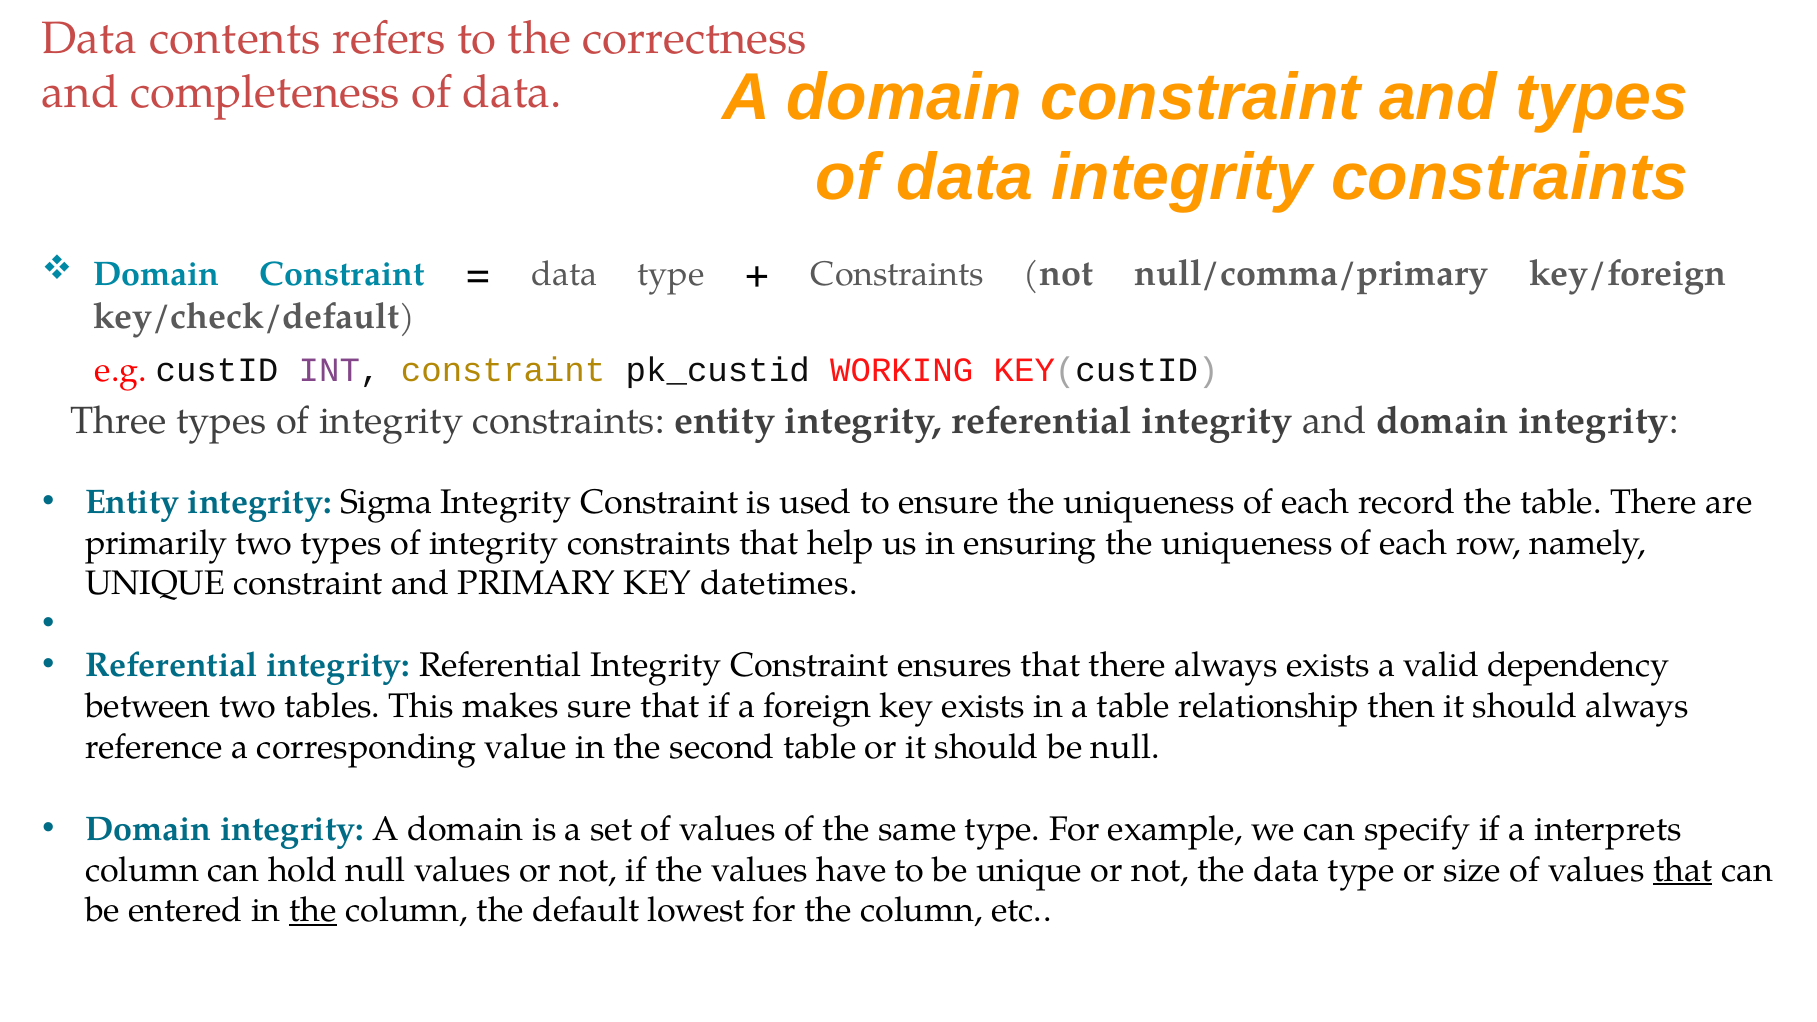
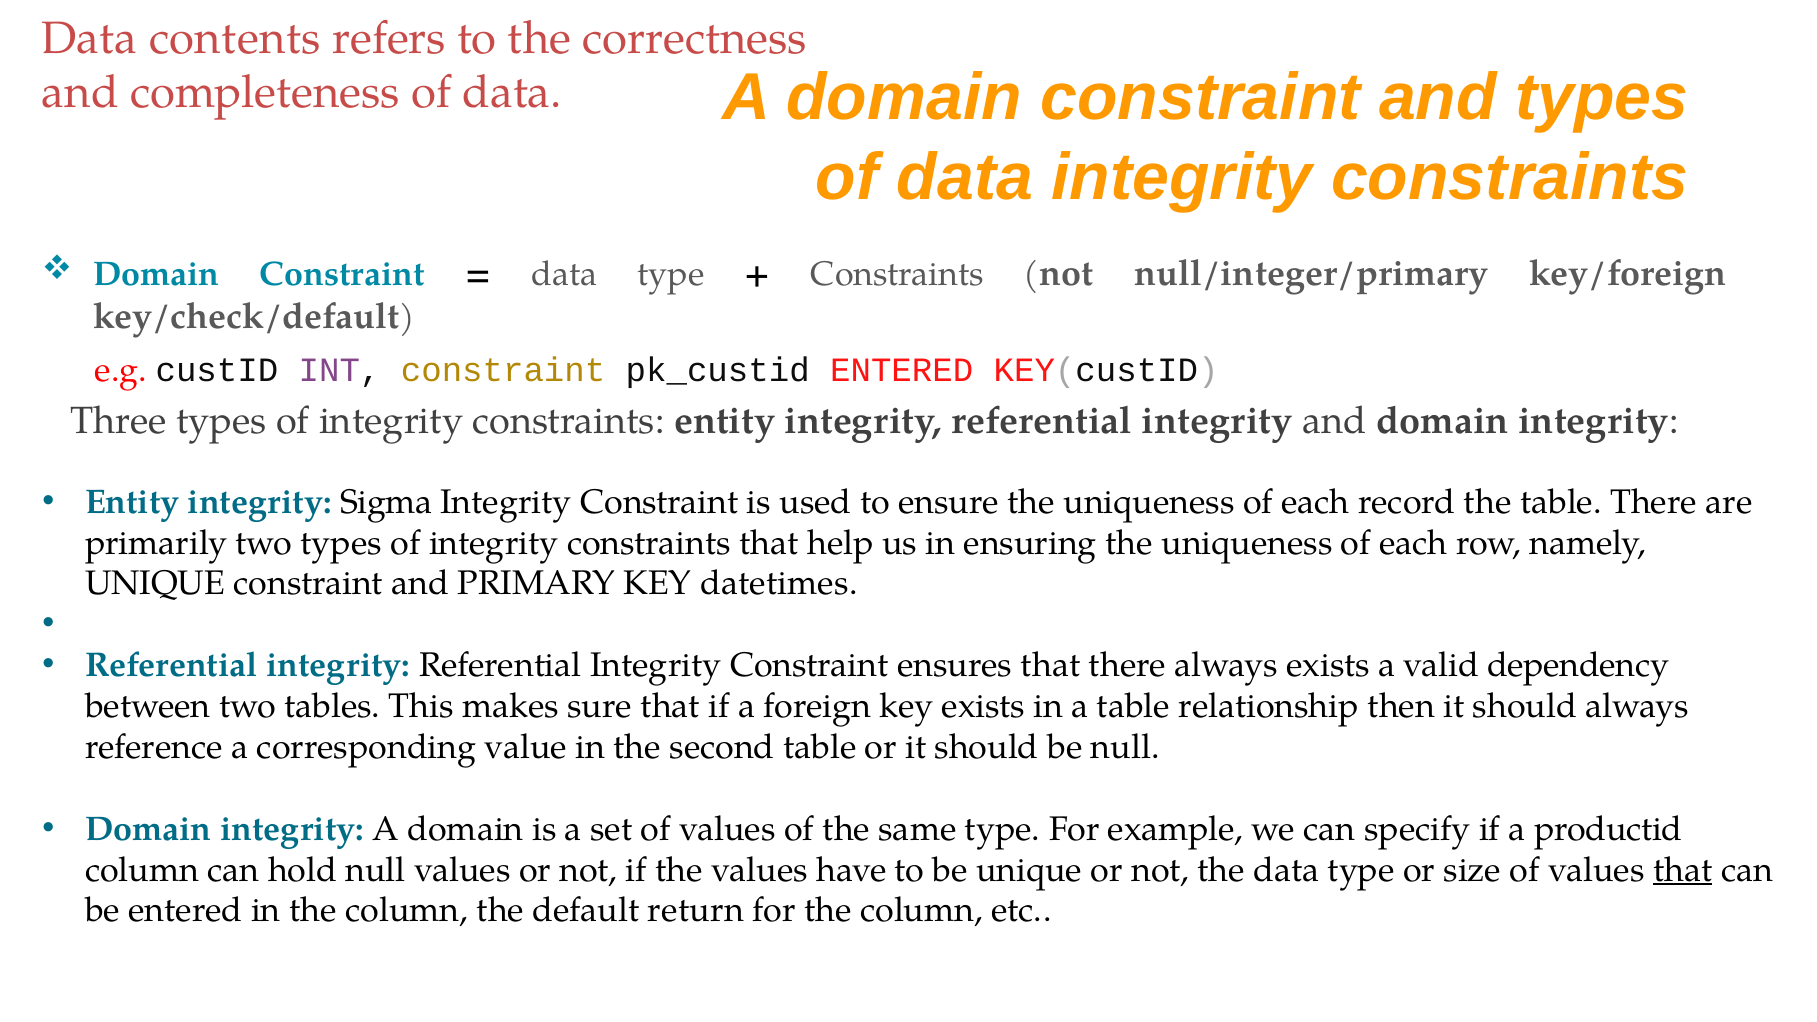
null/comma/primary: null/comma/primary -> null/integer/primary (1311, 274)
pk_custid WORKING: WORKING -> ENTERED (902, 370)
interprets: interprets -> productid (1608, 829)
the underline: present -> none (313, 911)
lowest: lowest -> return (696, 911)
